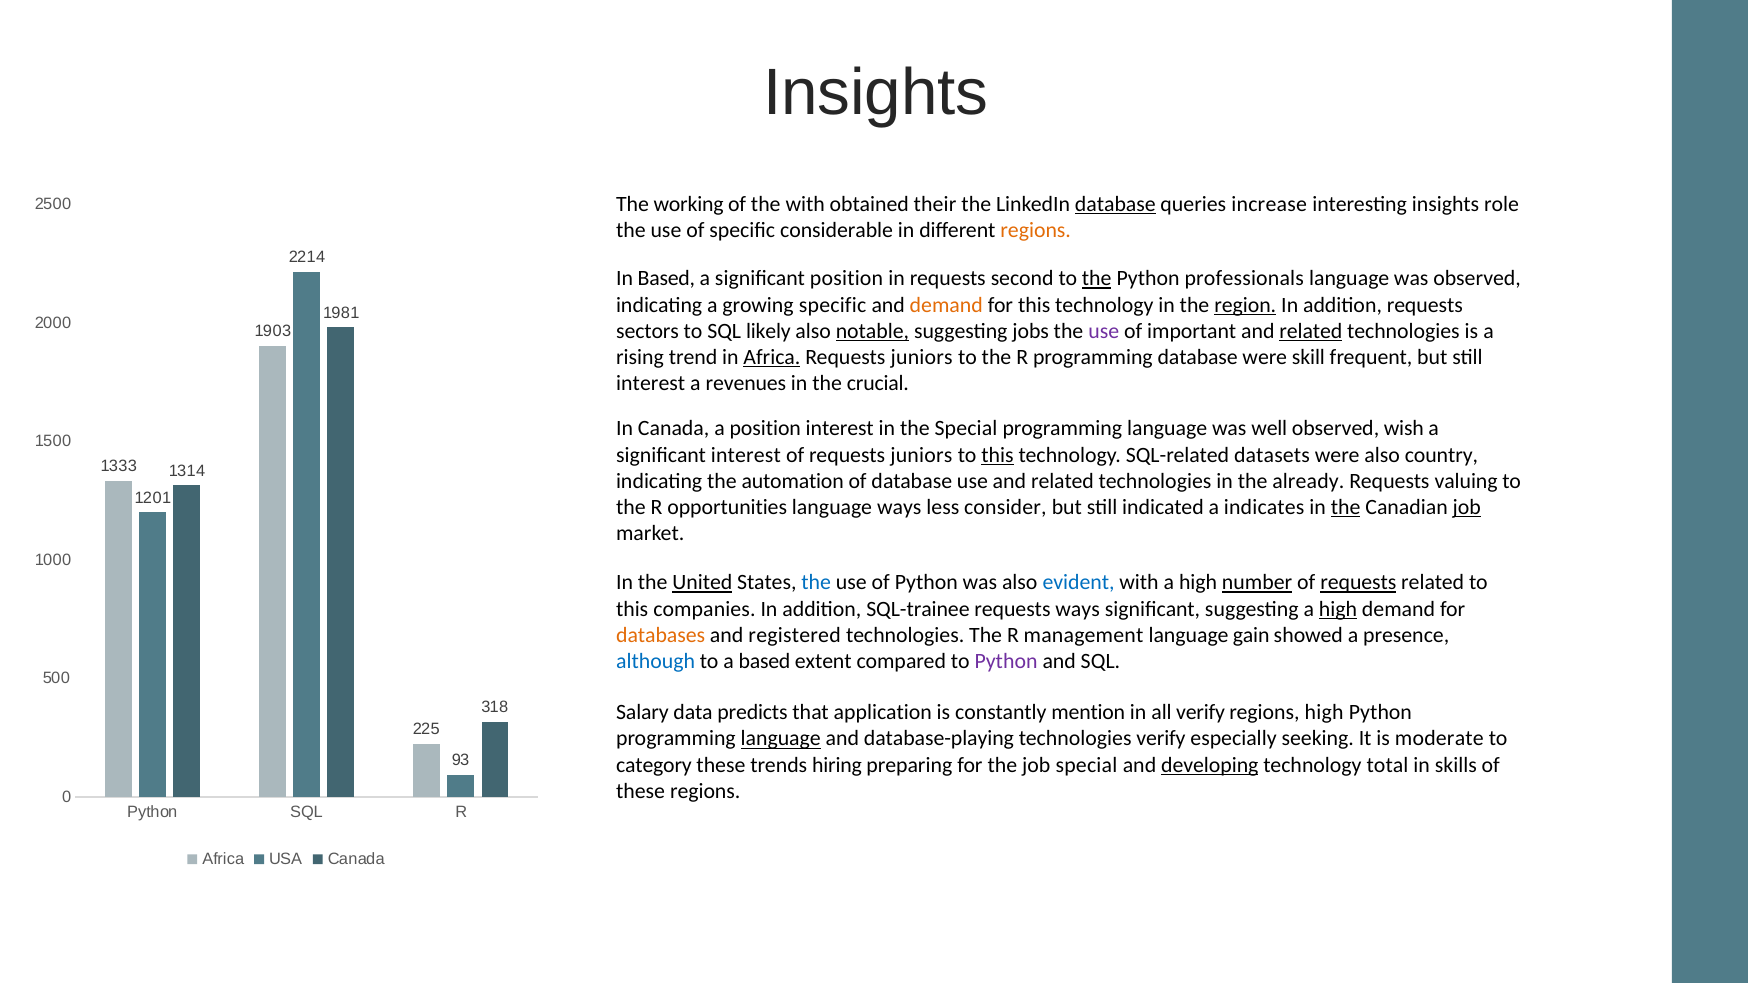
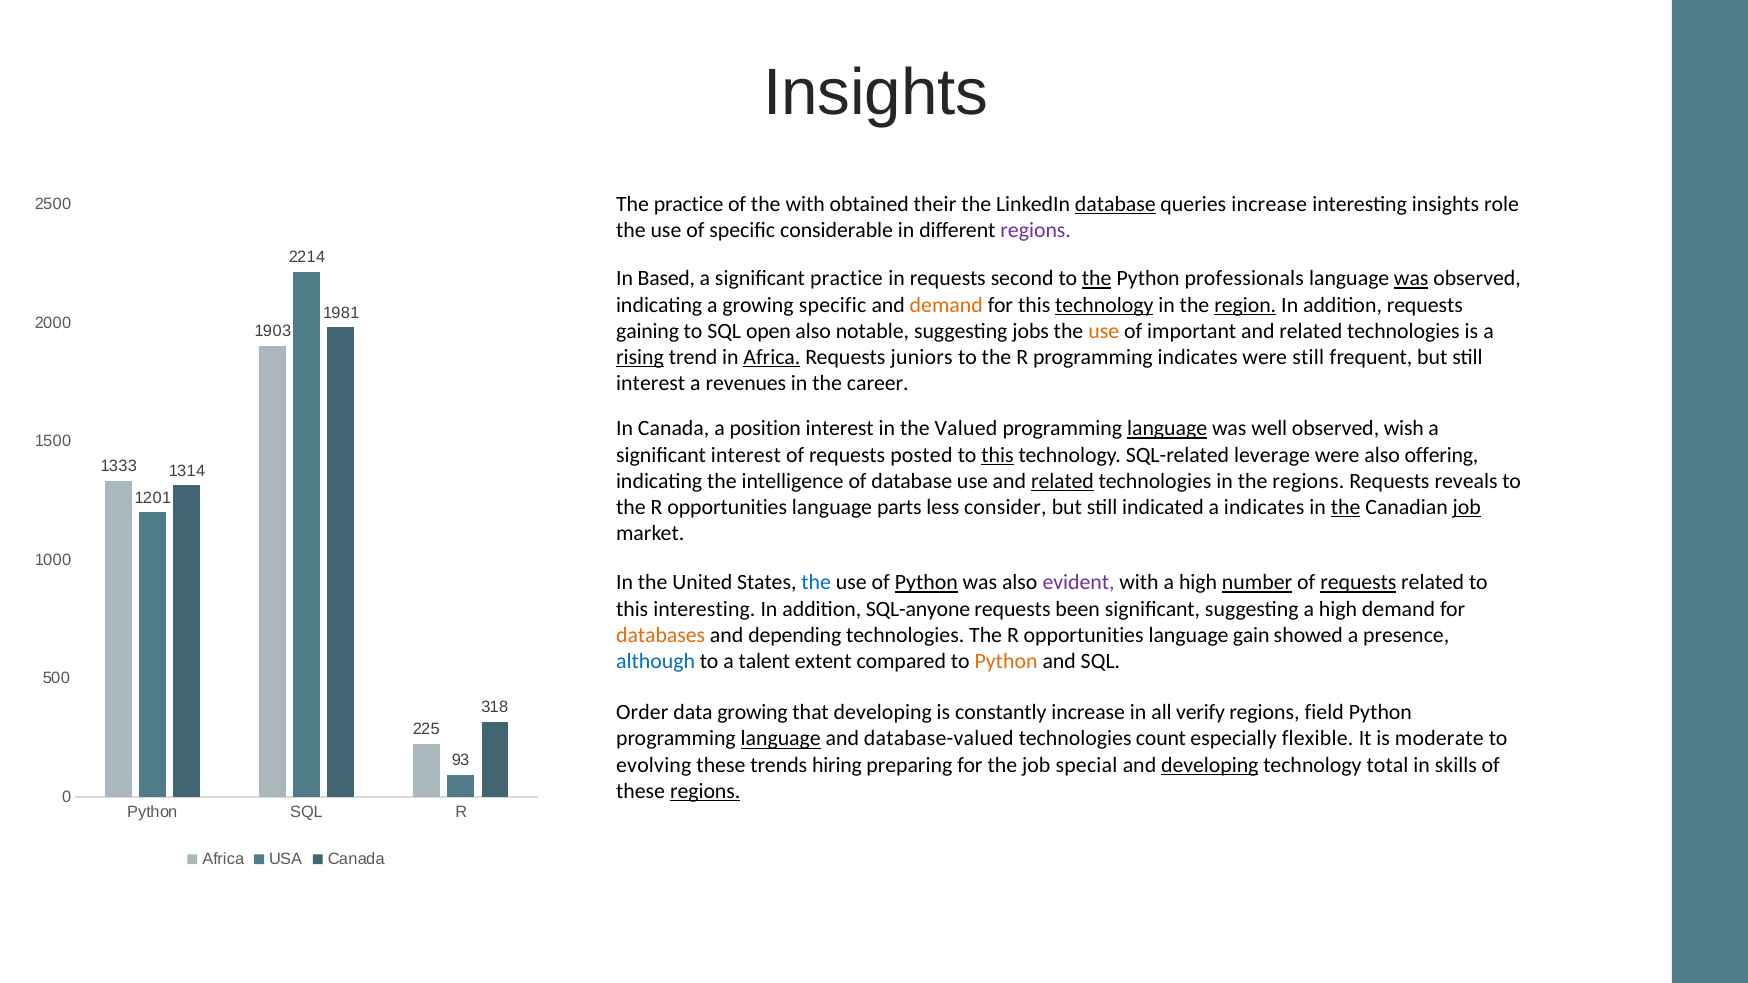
The working: working -> practice (689, 204)
regions colour: orange -> purple (1036, 231)
significant position: position -> practice (847, 279)
was underline: none -> present (1411, 279)
technology underline: none -> present (1104, 305)
sectors: sectors -> gaining (648, 331)
likely: likely -> open (768, 331)
notable underline: present -> none (872, 331)
use colour: purple -> orange (1104, 331)
related underline: present -> none (1311, 331)
rising underline: none -> present (640, 357)
programming database: database -> indicates (1198, 357)
were skill: skill -> still (1308, 357)
crucial: crucial -> career (878, 384)
the Special: Special -> Valued (966, 429)
language underline: none -> present (1167, 429)
of requests juniors: juniors -> posted (921, 455)
datasets: datasets -> leverage (1272, 455)
country: country -> offering (1442, 455)
automation: automation -> intelligence (793, 481)
related underline: none -> present (1062, 481)
the already: already -> regions (1308, 481)
valuing: valuing -> reveals (1466, 481)
language ways: ways -> parts (899, 507)
United underline: present -> none (702, 583)
Python underline: none -> present (926, 583)
evident colour: blue -> purple (1079, 583)
this companies: companies -> interesting (704, 609)
SQL-trainee: SQL-trainee -> SQL-anyone (918, 609)
requests ways: ways -> been (1078, 609)
high underline: present -> none (1338, 609)
registered: registered -> depending (795, 635)
technologies The R management: management -> opportunities (1084, 635)
a based: based -> talent (764, 662)
Python colour: purple -> orange (1006, 662)
Salary: Salary -> Order (642, 713)
data predicts: predicts -> growing (753, 713)
that application: application -> developing (883, 713)
constantly mention: mention -> increase (1088, 713)
regions high: high -> field (1324, 713)
database-playing: database-playing -> database-valued (939, 739)
technologies verify: verify -> count (1161, 739)
seeking: seeking -> flexible (1318, 739)
category: category -> evolving (654, 765)
regions underline: none -> present (705, 791)
